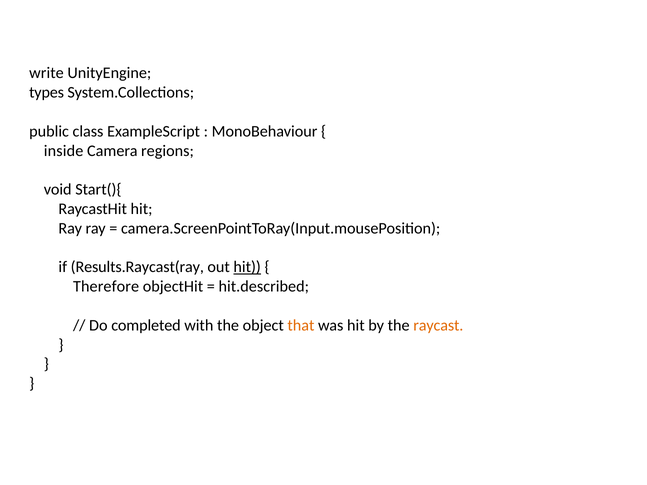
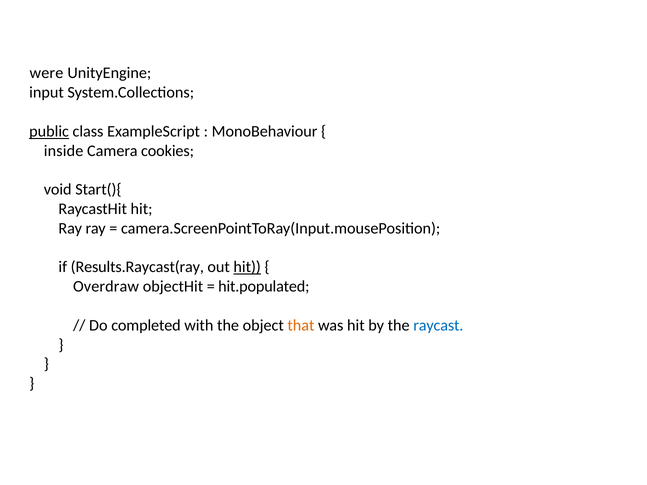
write: write -> were (46, 73)
types: types -> input (47, 93)
public underline: none -> present (49, 131)
regions: regions -> cookies (168, 151)
Therefore: Therefore -> Overdraw (106, 287)
hit.described: hit.described -> hit.populated (264, 287)
raycast colour: orange -> blue (438, 326)
